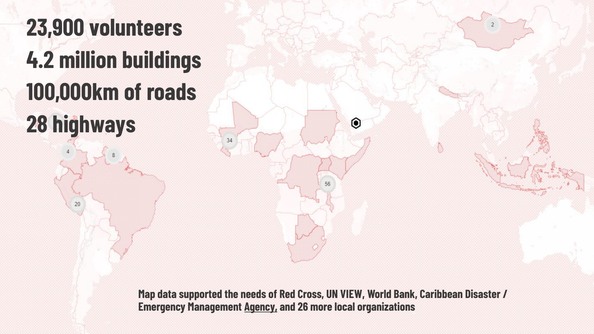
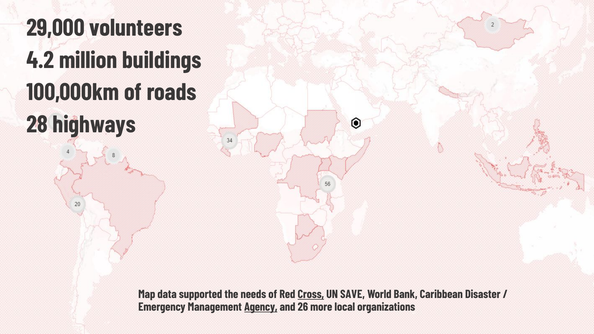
23,900: 23,900 -> 29,000 (56, 28)
Cross underline: none -> present (311, 294)
VIEW: VIEW -> SAVE (353, 294)
